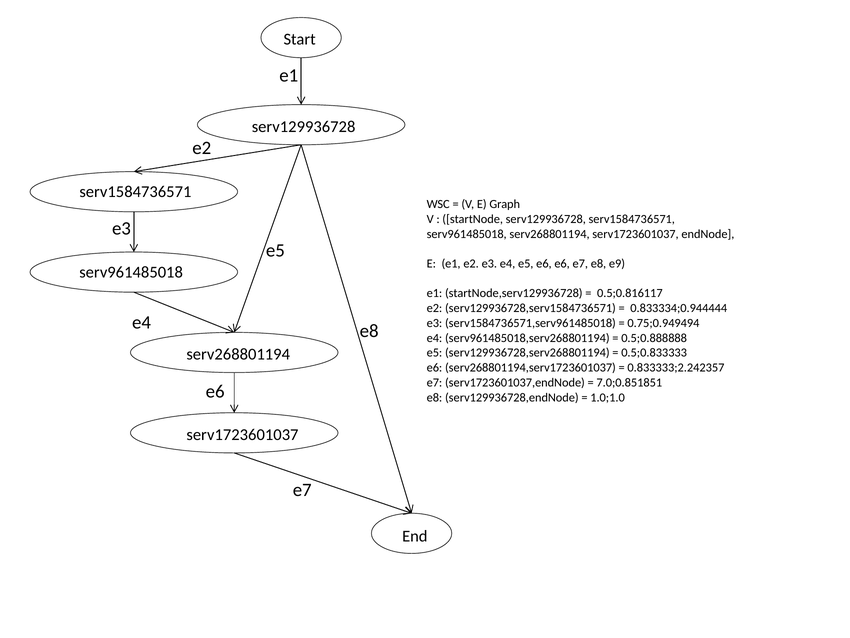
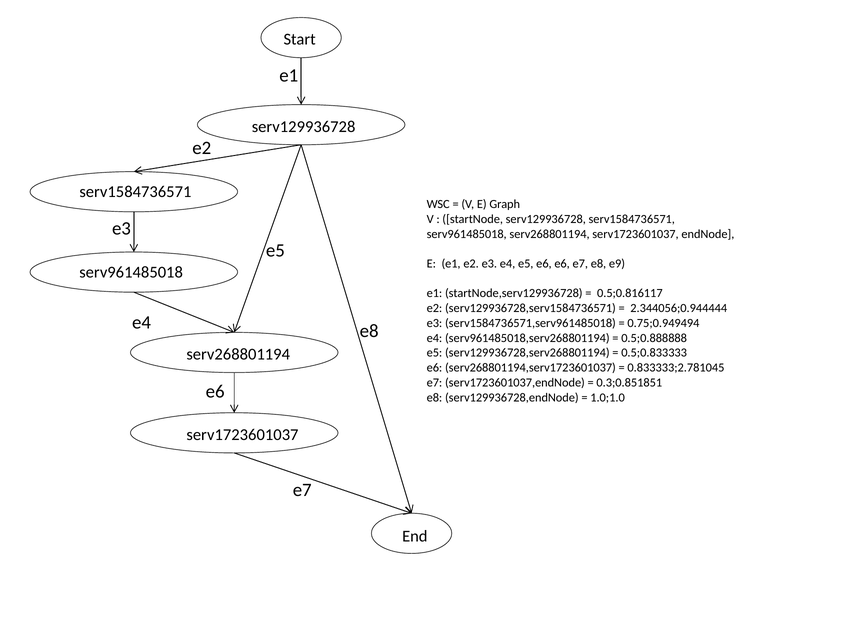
0.833334;0.944444: 0.833334;0.944444 -> 2.344056;0.944444 (679, 308)
0.833333;2.242357: 0.833333;2.242357 -> 0.833333;2.781045 (676, 367)
7.0;0.851851: 7.0;0.851851 -> 0.3;0.851851 (629, 382)
